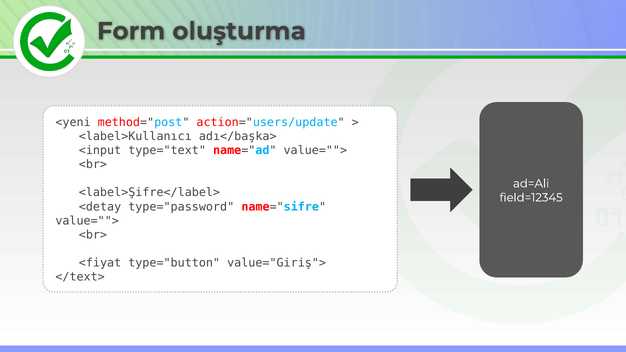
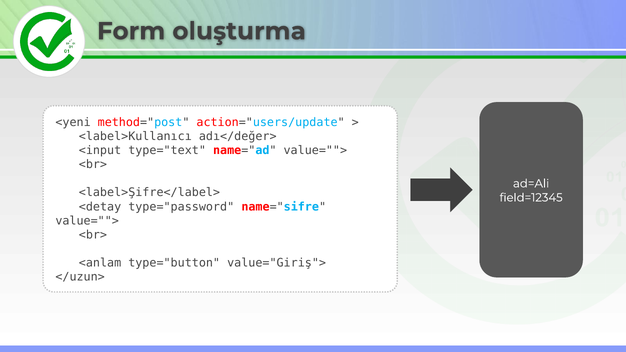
adı</başka>: adı</başka> -> adı</değer> (238, 136)
<fiyat: <fiyat -> <anlam (100, 263)
</text>: </text> -> </uzun> (80, 277)
